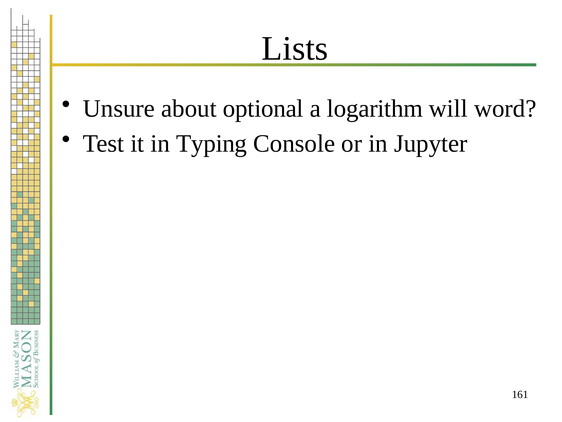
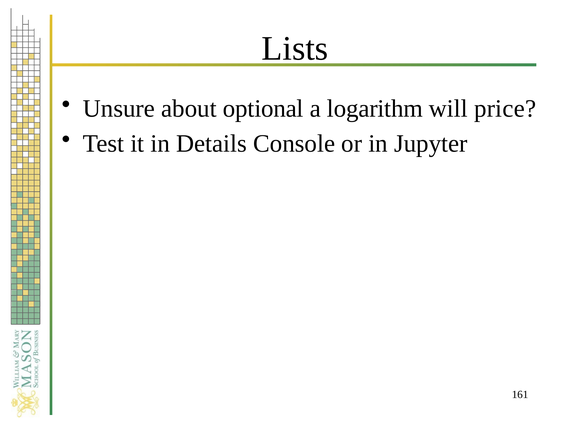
word: word -> price (505, 109)
Typing: Typing -> Details (212, 144)
